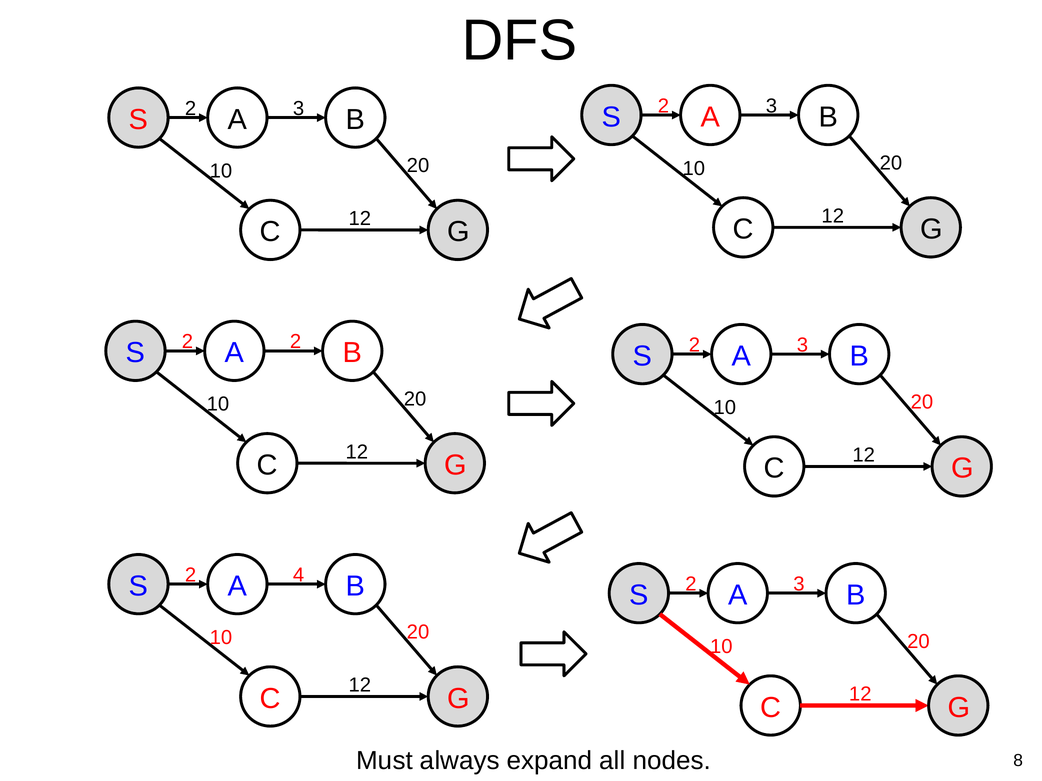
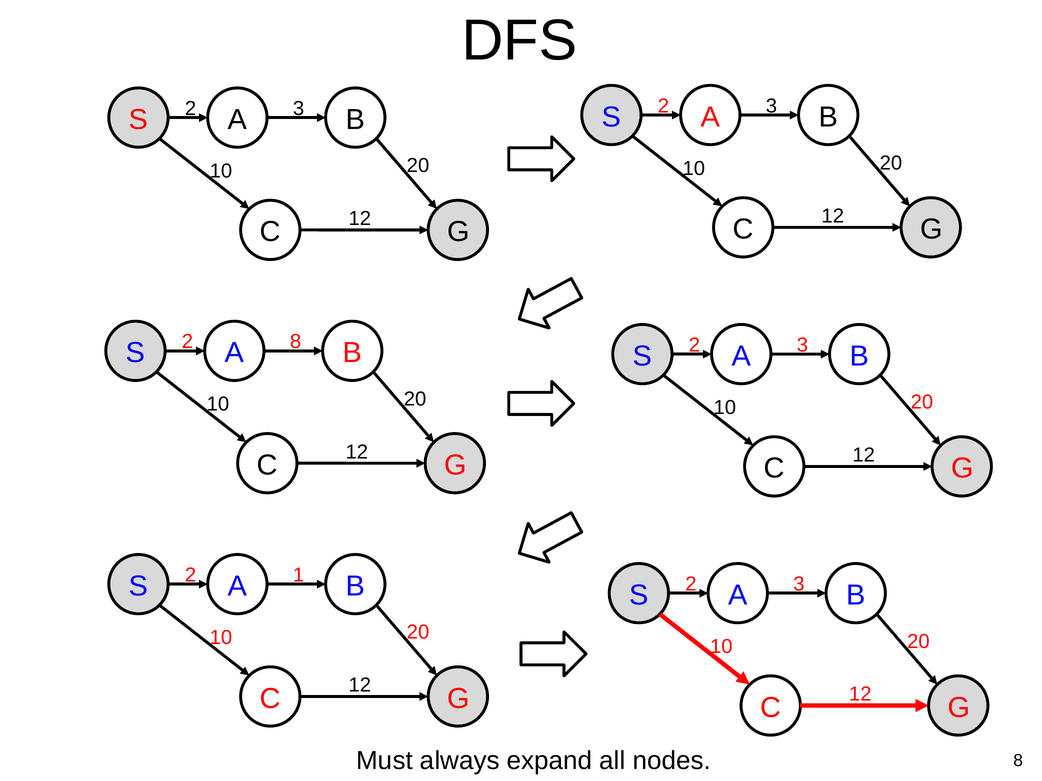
2 2: 2 -> 8 (296, 342)
4: 4 -> 1 (299, 575)
